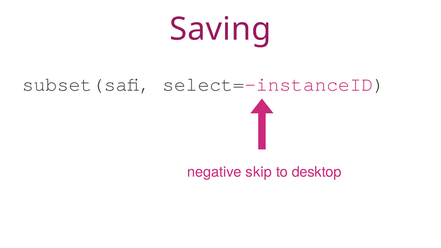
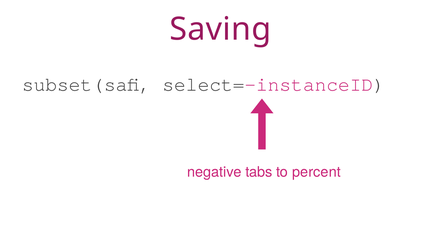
skip: skip -> tabs (259, 172)
desktop: desktop -> percent (317, 172)
